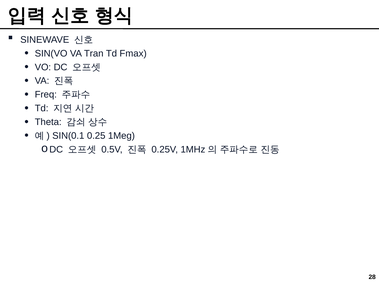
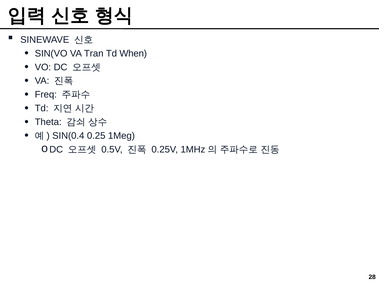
Fmax: Fmax -> When (133, 53)
SIN(0.1: SIN(0.1 -> SIN(0.4 (68, 136)
